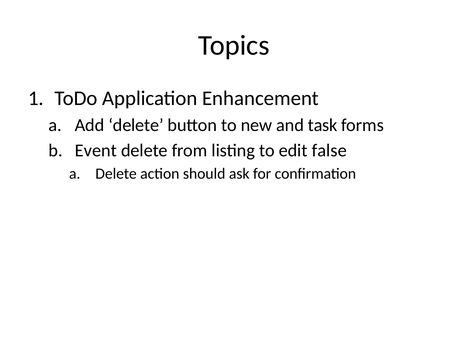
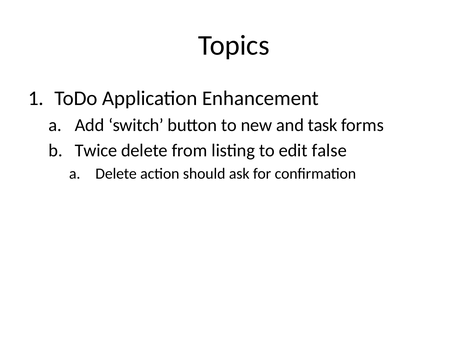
Add delete: delete -> switch (136, 125)
Event: Event -> Twice (96, 150)
